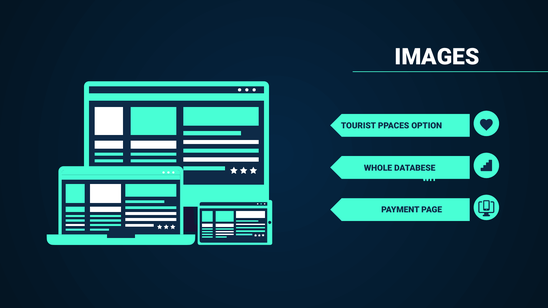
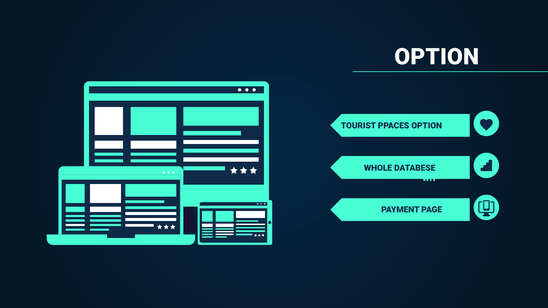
IMAGES: IMAGES -> OPTION (437, 57)
